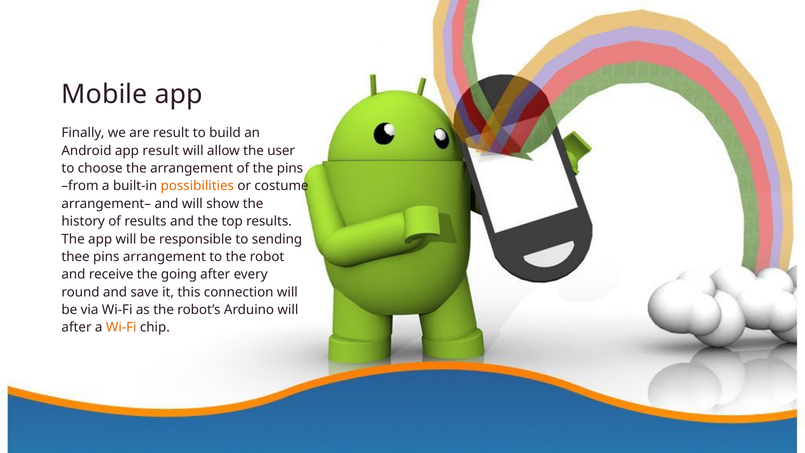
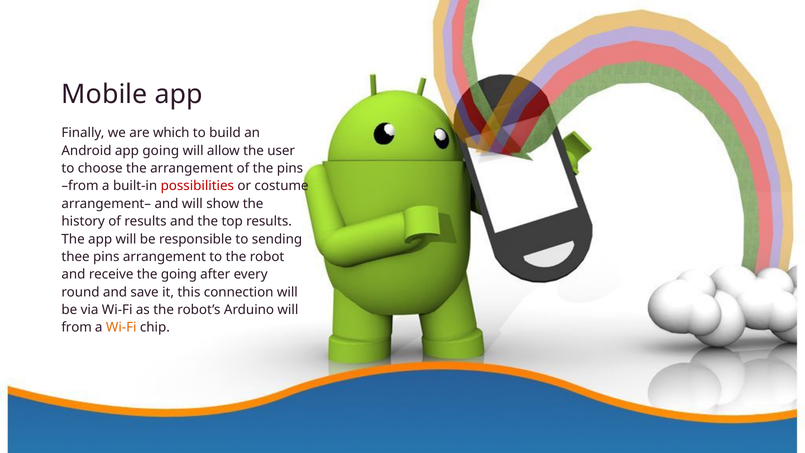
are result: result -> which (171, 133)
app result: result -> going (161, 151)
possibilities colour: orange -> red (197, 186)
after: after -> from (77, 327)
